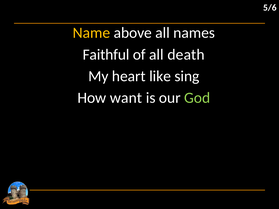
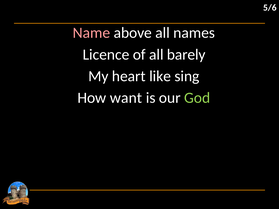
Name colour: yellow -> pink (91, 33)
Faithful: Faithful -> Licence (106, 55)
death: death -> barely (186, 55)
